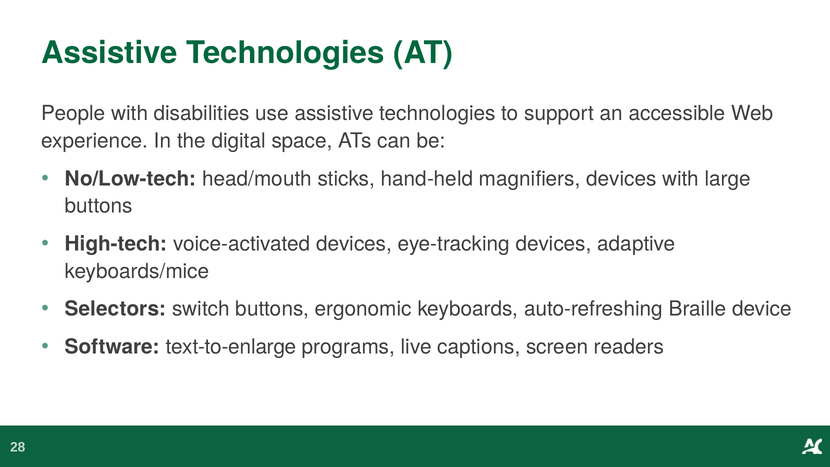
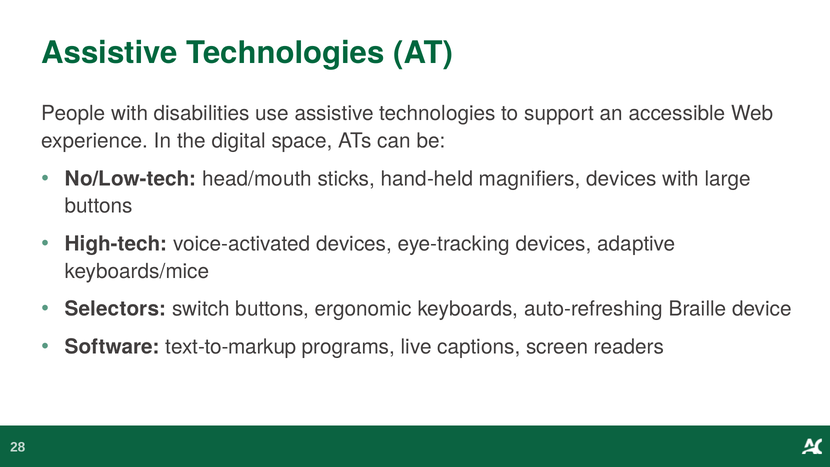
text-to-enlarge: text-to-enlarge -> text-to-markup (231, 347)
